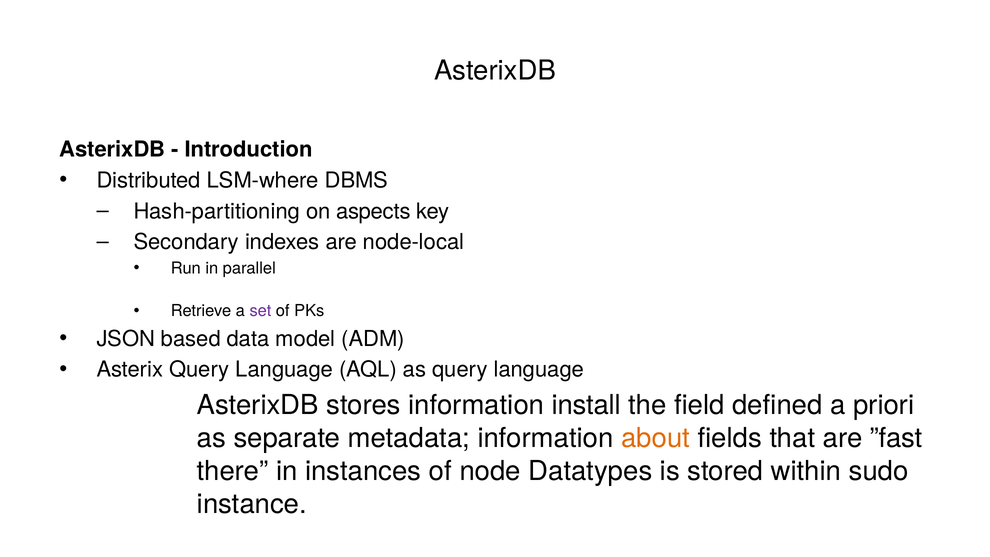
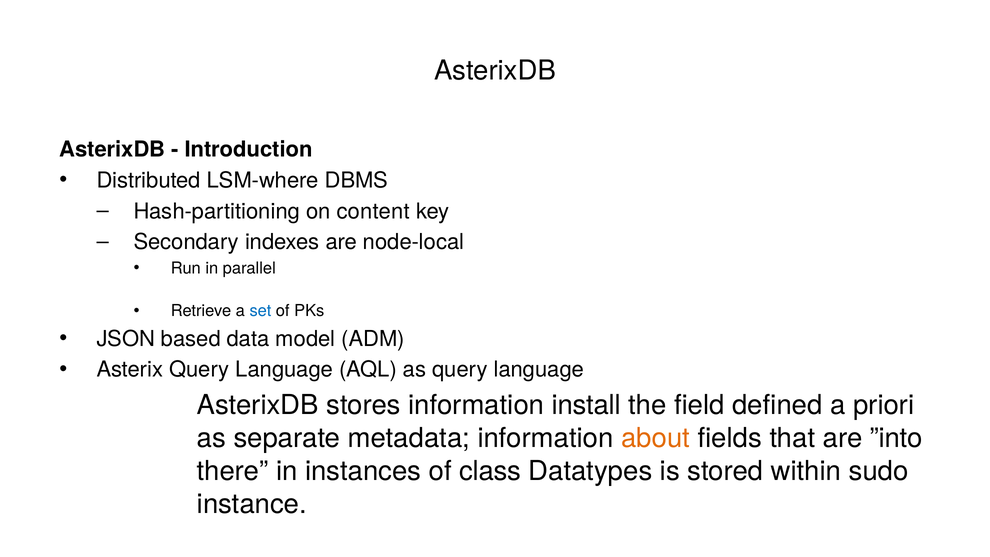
on aspects: aspects -> content (373, 211)
set colour: purple -> blue (260, 311)
”fast: ”fast -> ”into (896, 438)
node: node -> class (490, 471)
